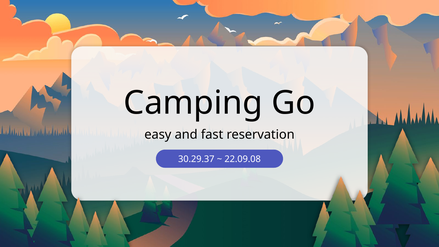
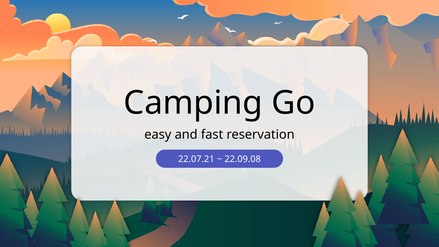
30.29.37: 30.29.37 -> 22.07.21 (196, 159)
